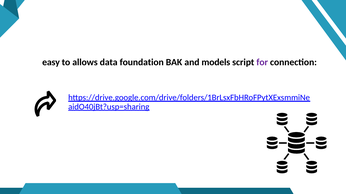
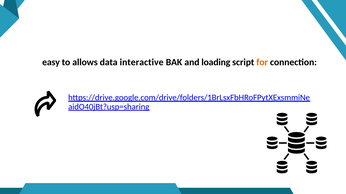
foundation: foundation -> interactive (142, 62)
models: models -> loading (216, 62)
for colour: purple -> orange (262, 62)
